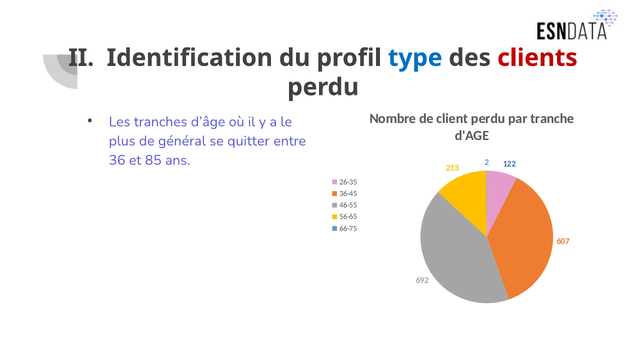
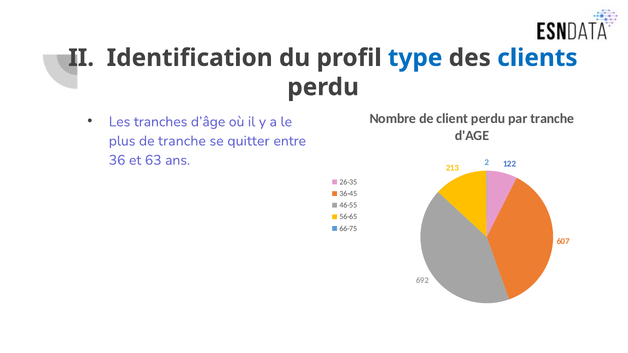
clients colour: red -> blue (537, 58)
de général: général -> tranche (182, 141)
85: 85 -> 63 (153, 160)
